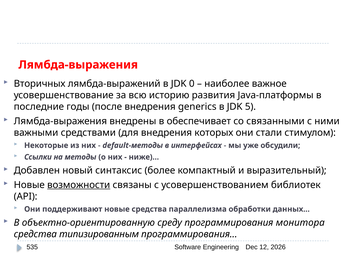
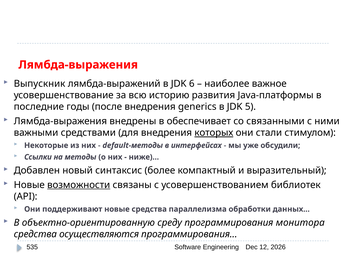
Вторичных: Вторичных -> Выпускник (40, 83)
0: 0 -> 6 (192, 83)
которых underline: none -> present (214, 132)
типизированным: типизированным -> осуществляются (99, 234)
